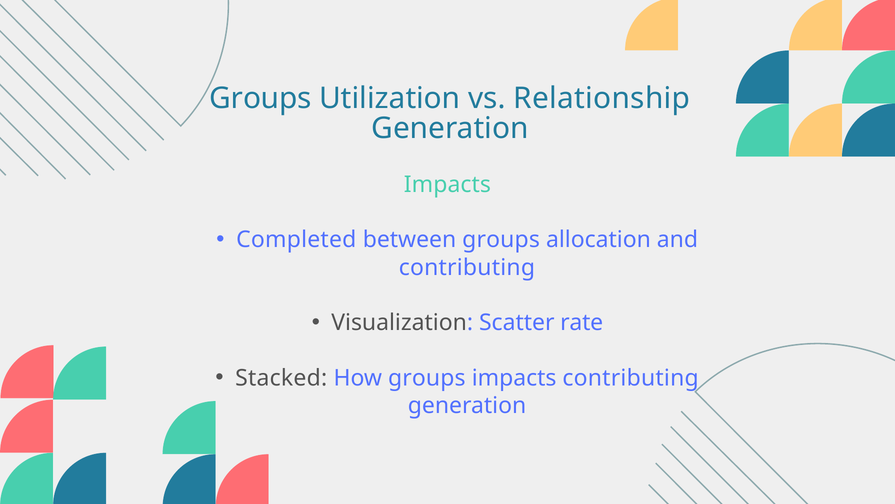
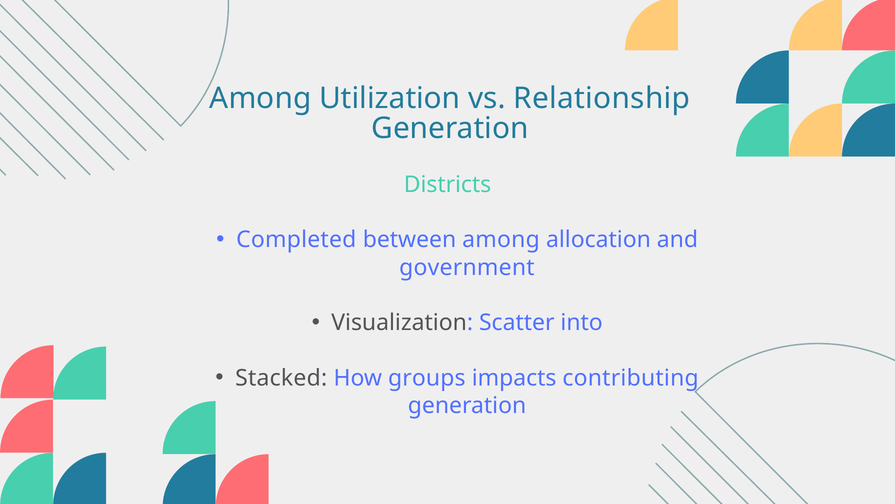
Groups: Groups -> Among (260, 99)
Impacts: Impacts -> Districts (447, 184)
between groups: groups -> among (501, 240)
contributing: contributing -> government (467, 267)
rate: rate -> into (582, 322)
